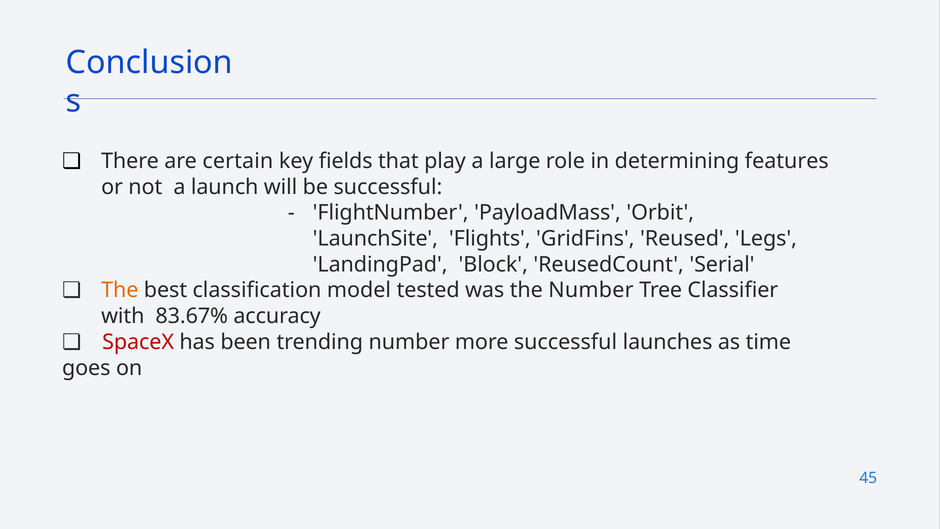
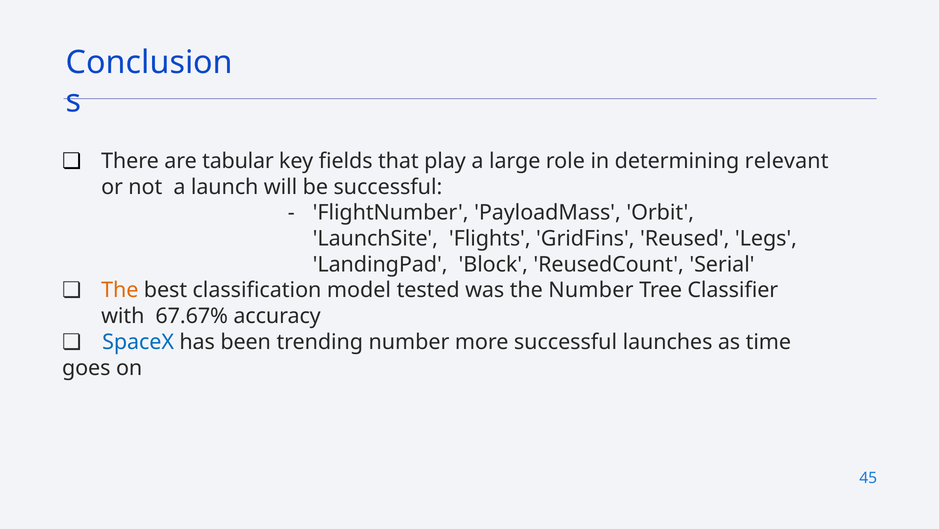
certain: certain -> tabular (238, 161)
features: features -> relevant (787, 161)
83.67%: 83.67% -> 67.67% (192, 316)
SpaceX colour: red -> blue (138, 342)
